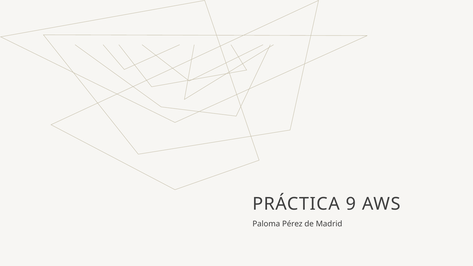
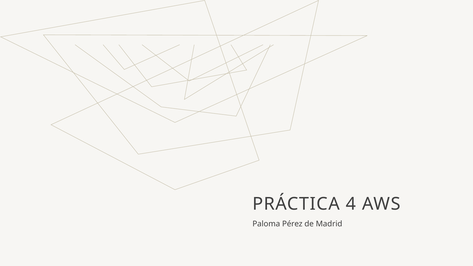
9: 9 -> 4 (351, 204)
